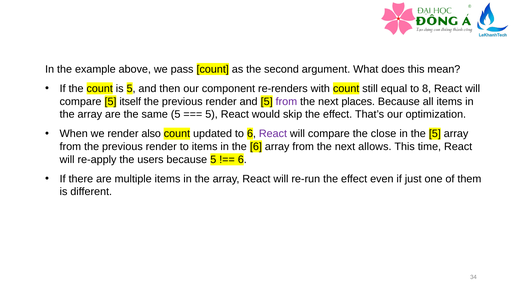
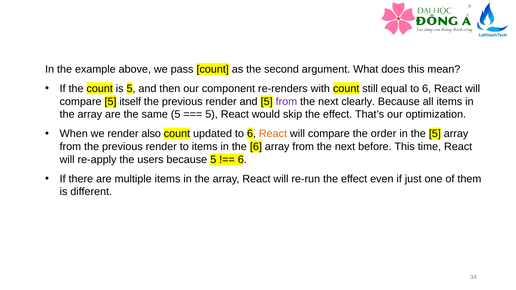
equal to 8: 8 -> 6 (427, 89)
places: places -> clearly (358, 102)
React colour: purple -> orange (273, 134)
close: close -> order (384, 134)
allows: allows -> before (375, 147)
